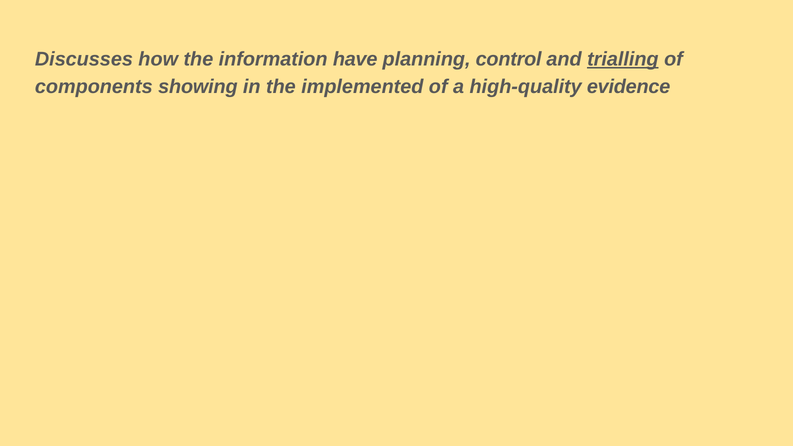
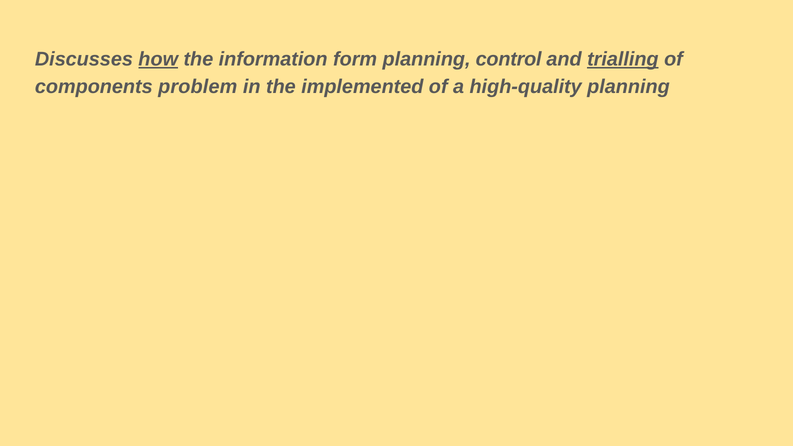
how underline: none -> present (158, 59)
have: have -> form (355, 59)
showing: showing -> problem (198, 87)
high-quality evidence: evidence -> planning (628, 87)
